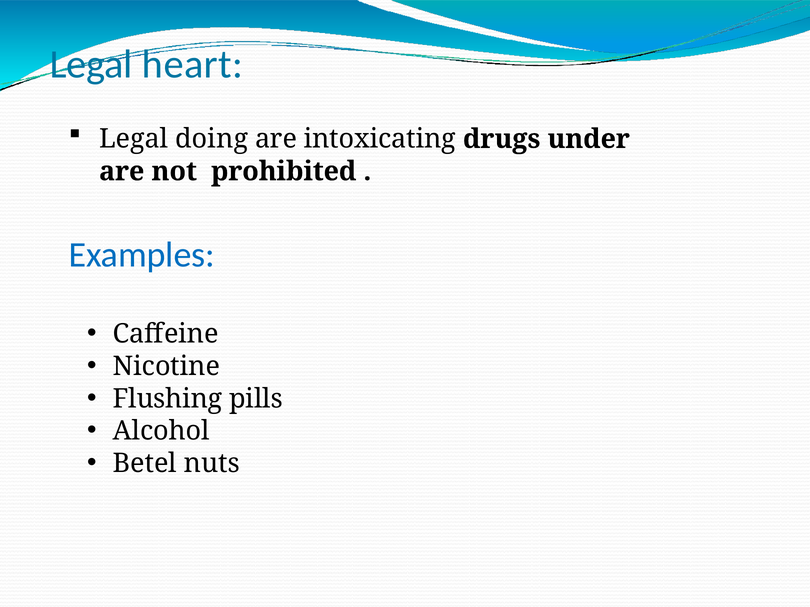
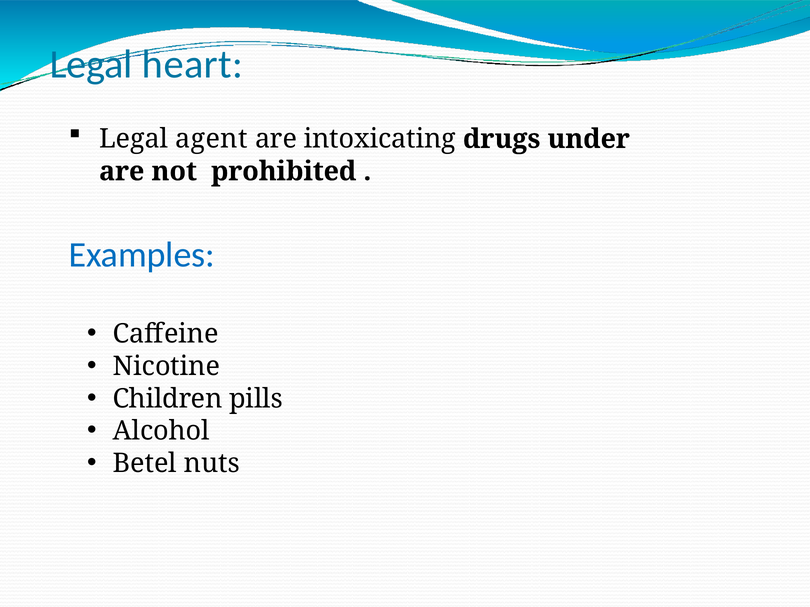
doing: doing -> agent (212, 139)
Flushing: Flushing -> Children (168, 399)
